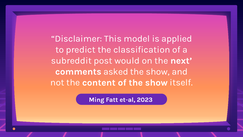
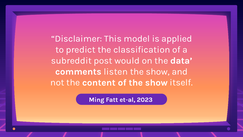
next: next -> data (181, 60)
asked: asked -> listen (116, 71)
